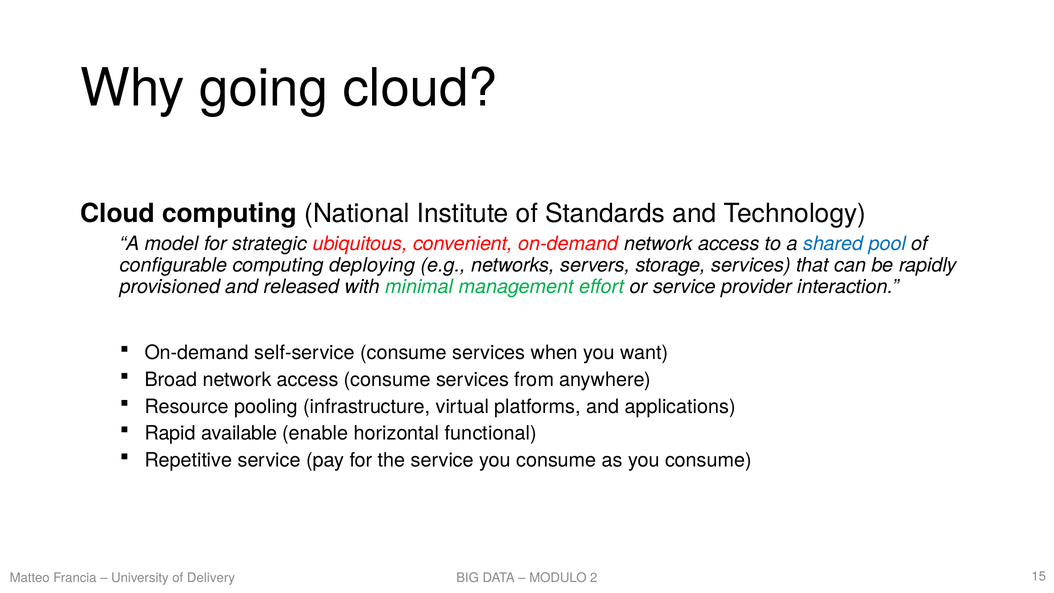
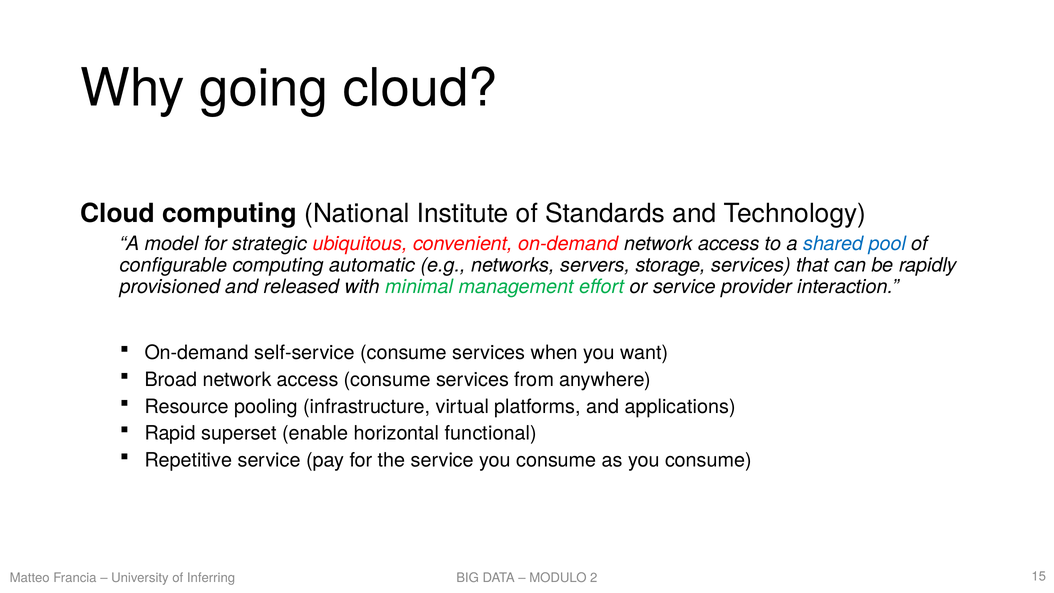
deploying: deploying -> automatic (372, 265)
available: available -> superset (239, 433)
Delivery: Delivery -> Inferring (211, 578)
